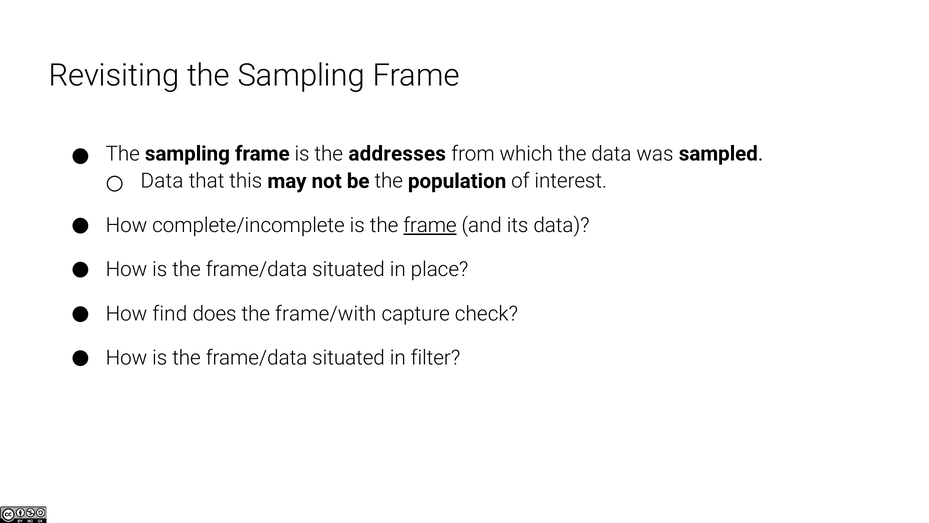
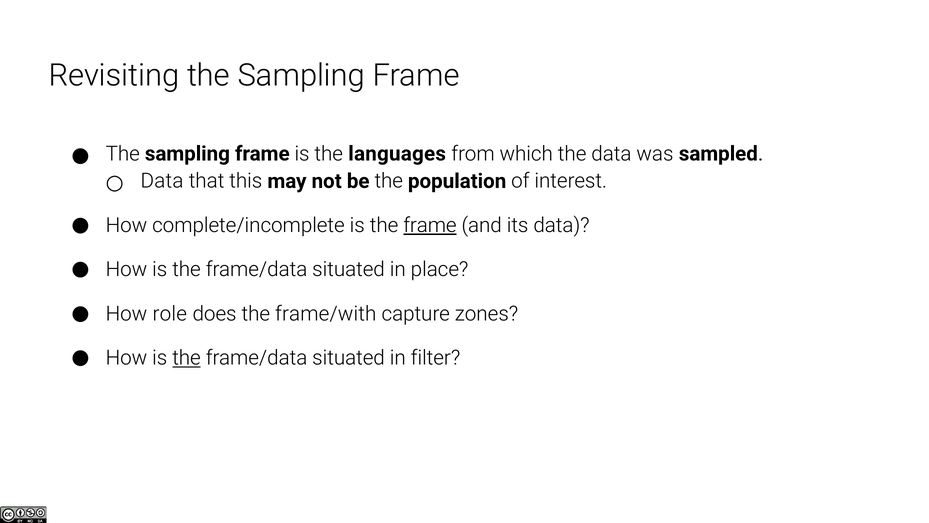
addresses: addresses -> languages (397, 154)
find: find -> role (170, 314)
check: check -> zones (486, 314)
the underline: none -> present (187, 358)
